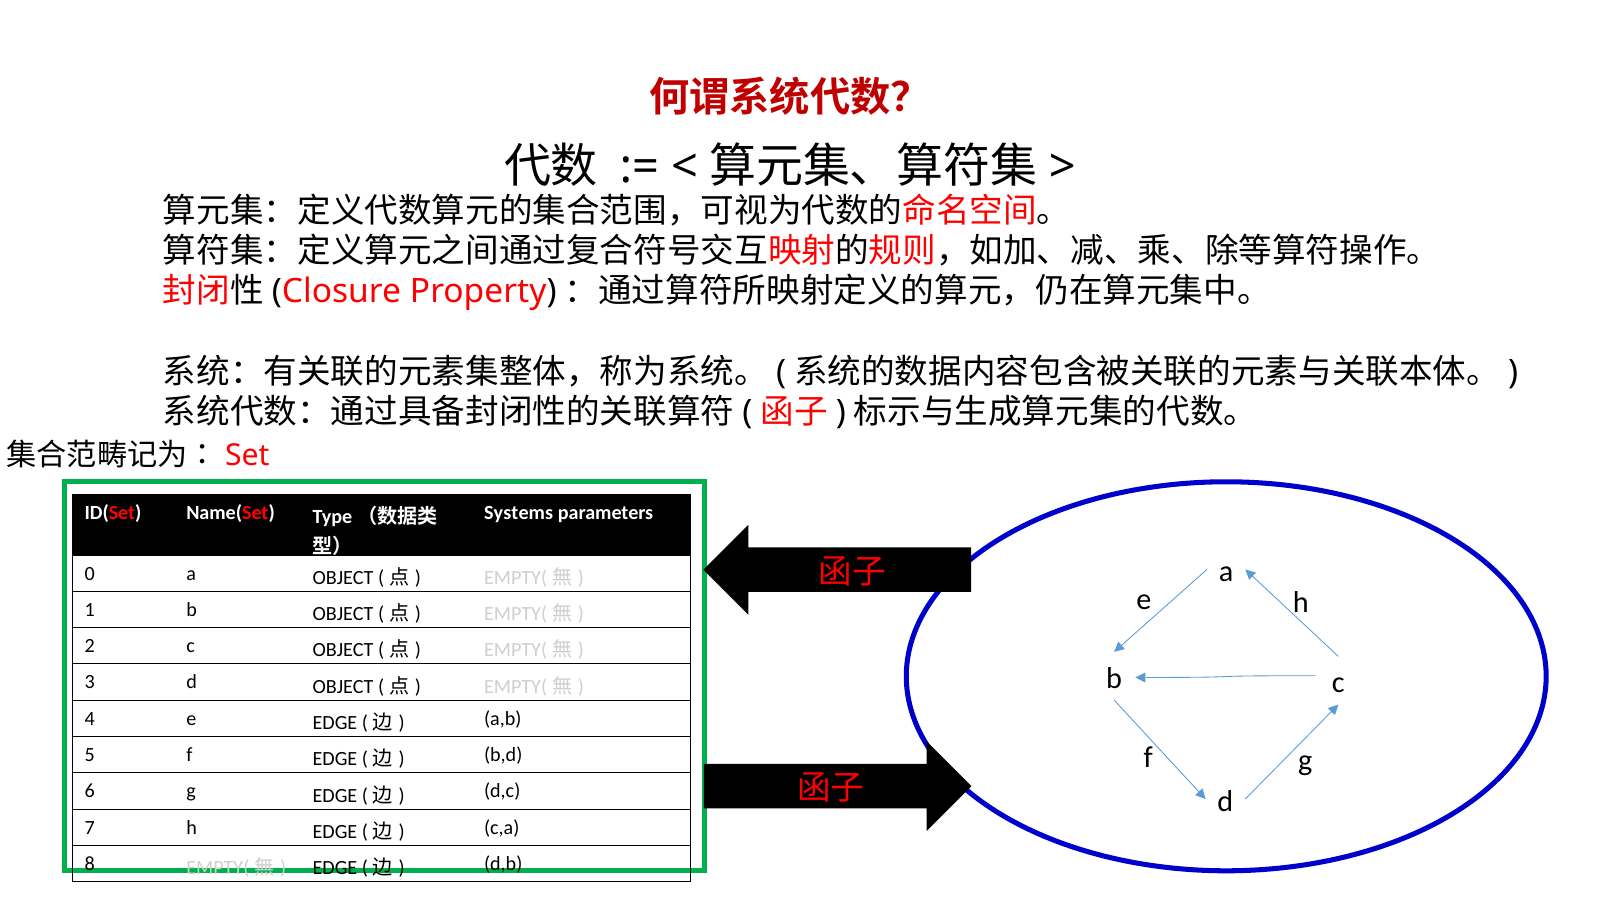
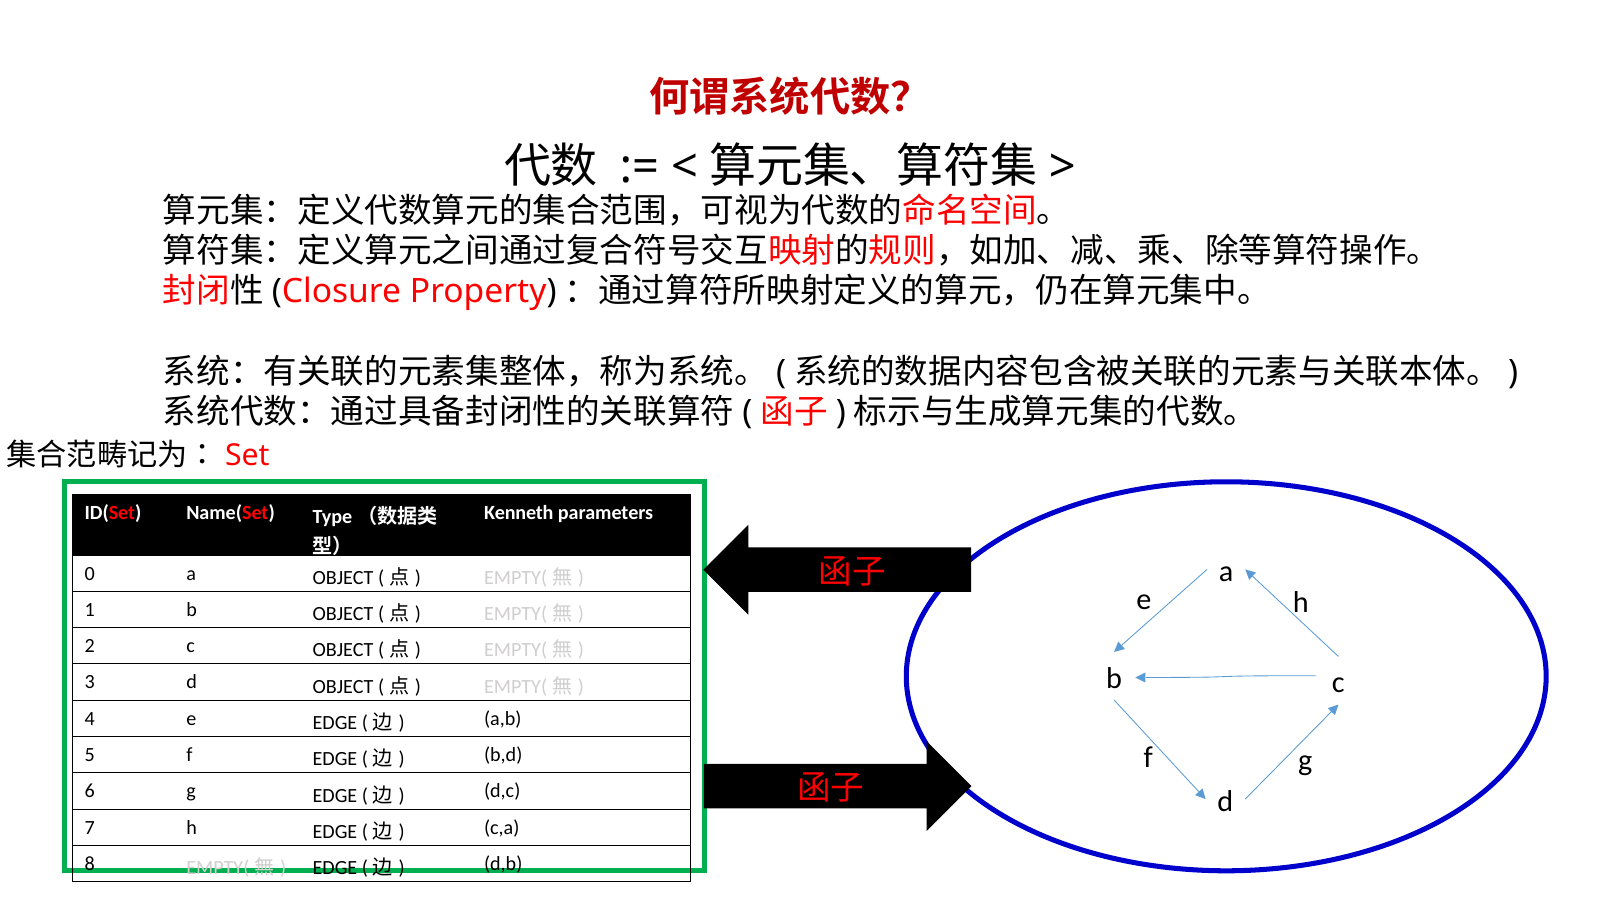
Systems: Systems -> Kenneth (519, 513)
